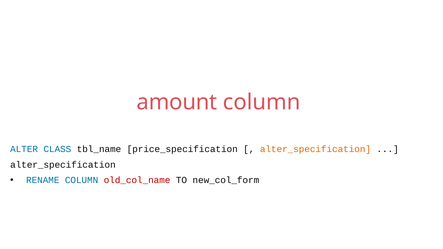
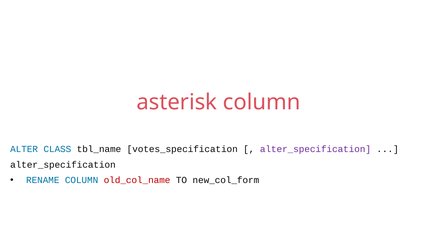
amount: amount -> asterisk (177, 102)
price_specification: price_specification -> votes_specification (182, 149)
alter_specification colour: orange -> purple (315, 149)
